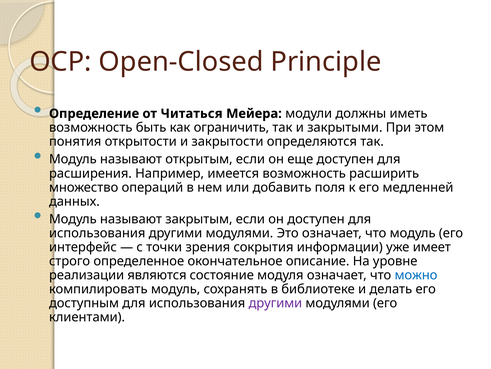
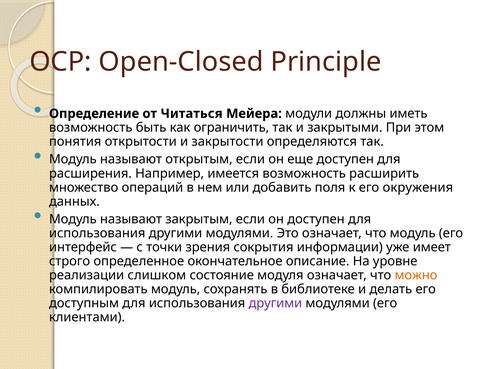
медленней: медленней -> окружения (418, 187)
являются: являются -> слишком (157, 275)
можно colour: blue -> orange (416, 275)
